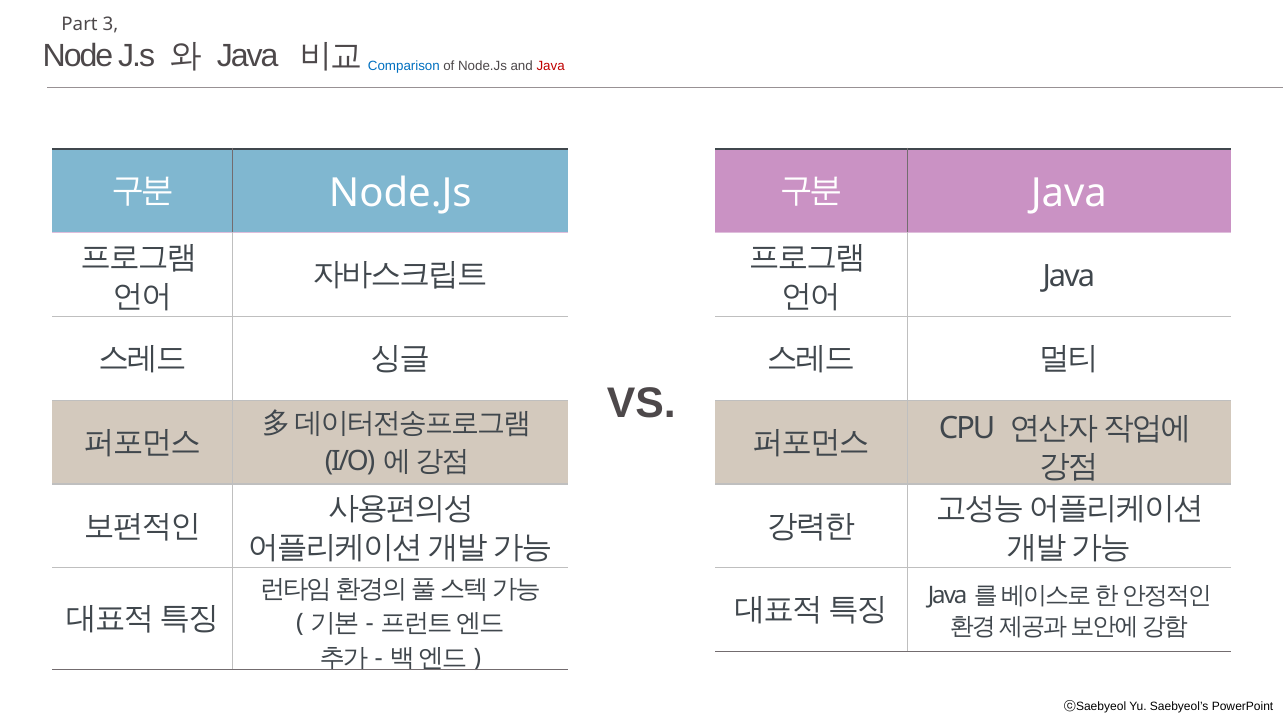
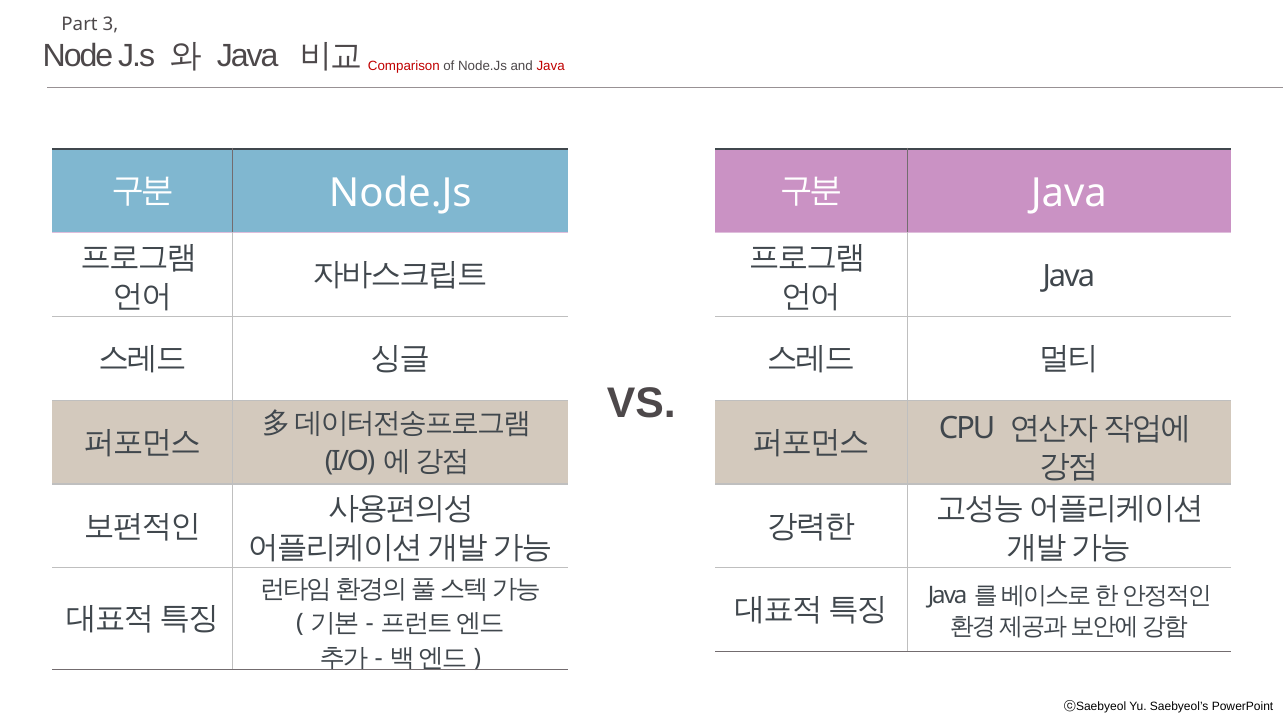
Comparison colour: blue -> red (404, 66)
